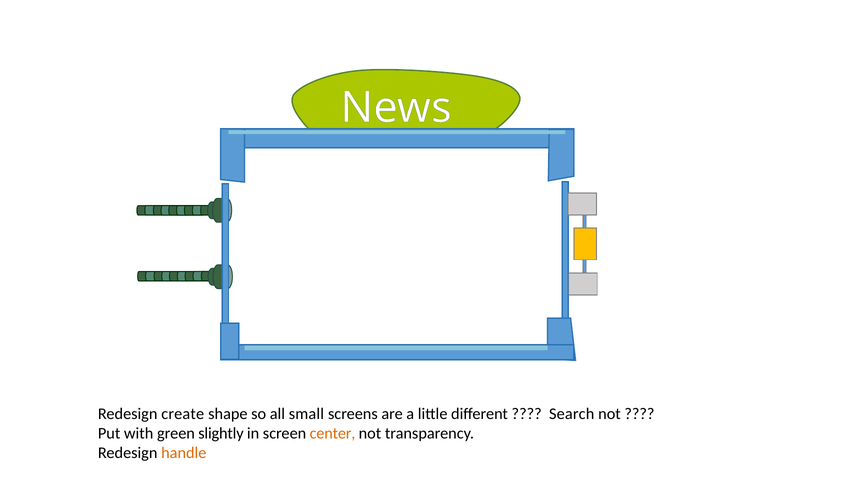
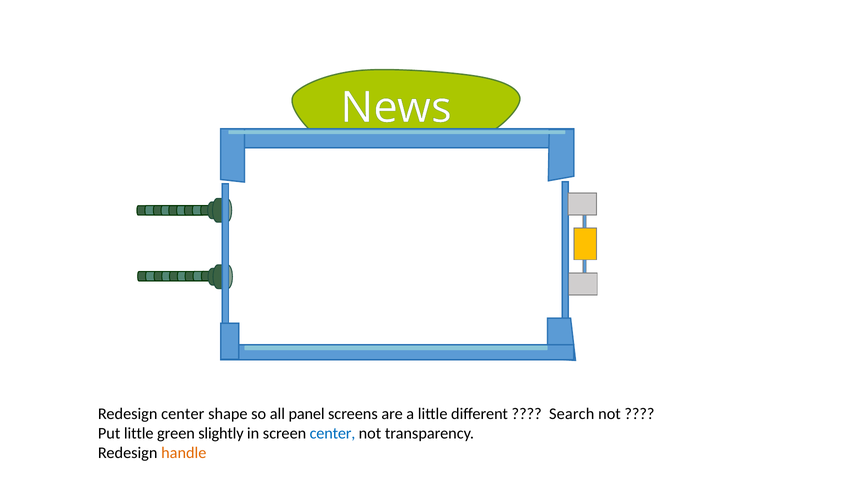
Redesign create: create -> center (183, 414)
small: small -> panel (307, 414)
Put with: with -> little (139, 433)
center colour: orange -> blue (333, 433)
